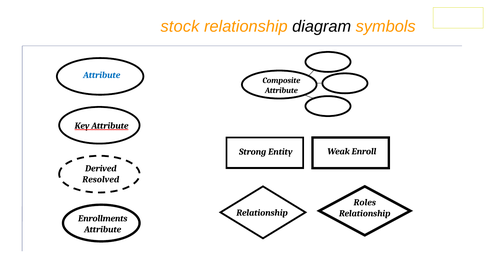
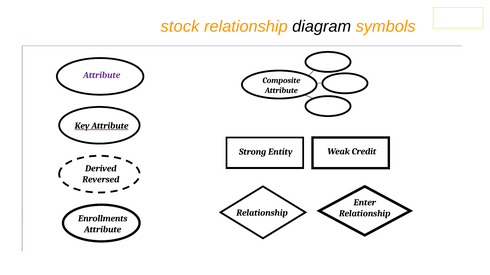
Attribute colour: blue -> purple (102, 75)
Enroll: Enroll -> Credit (364, 152)
Resolved: Resolved -> Reversed (101, 180)
Roles: Roles -> Enter (365, 203)
